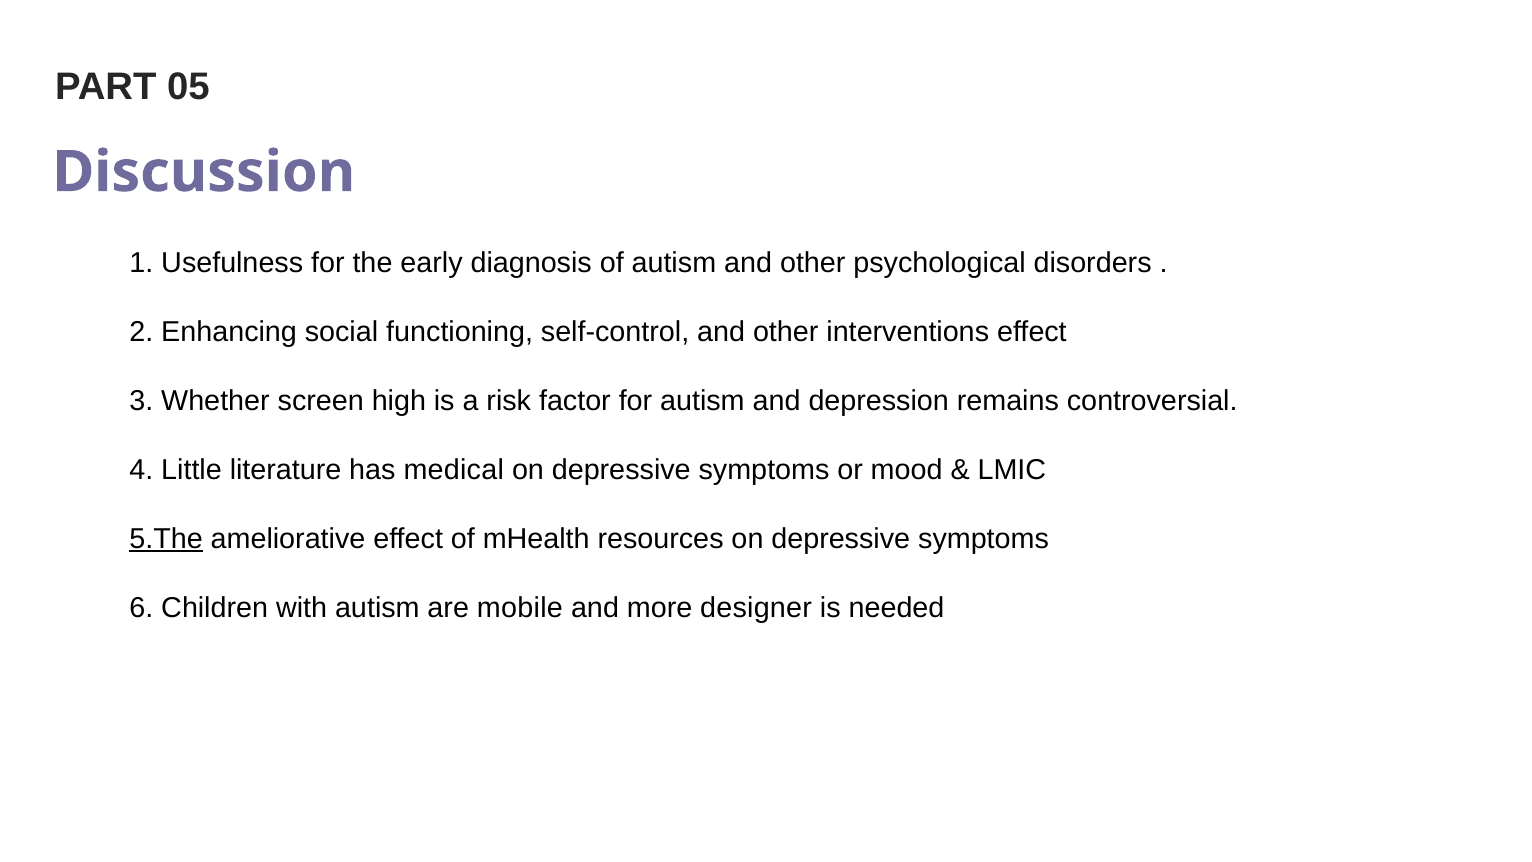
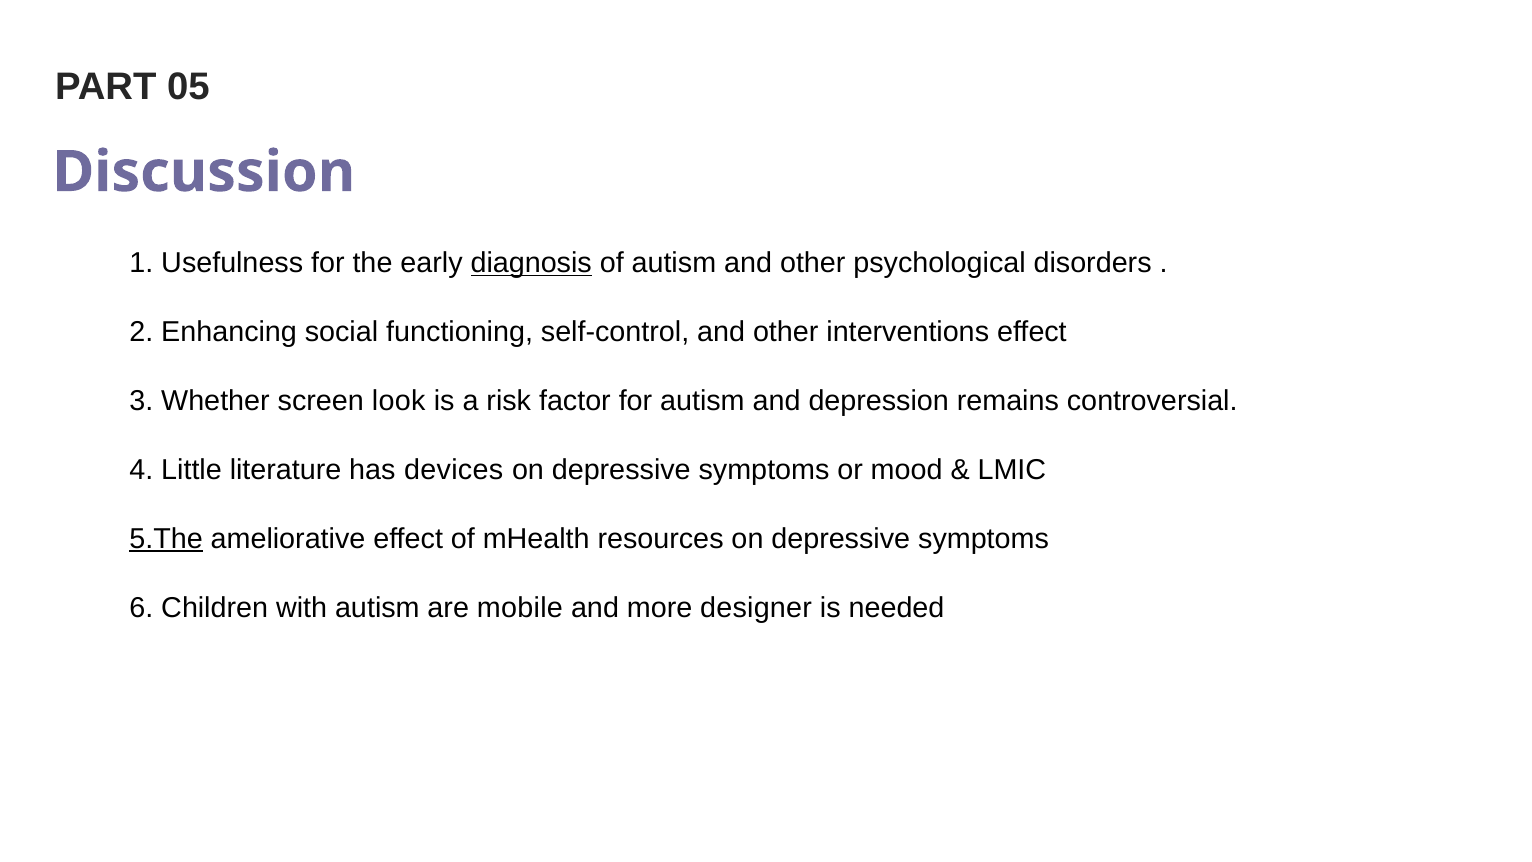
diagnosis underline: none -> present (531, 263)
high: high -> look (399, 401)
medical: medical -> devices (454, 470)
